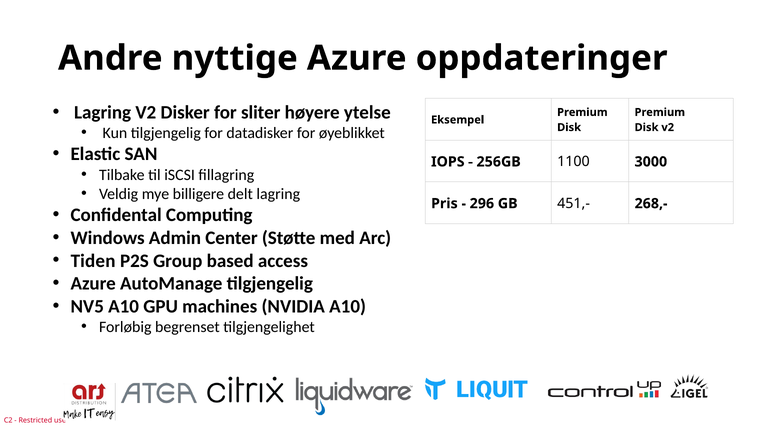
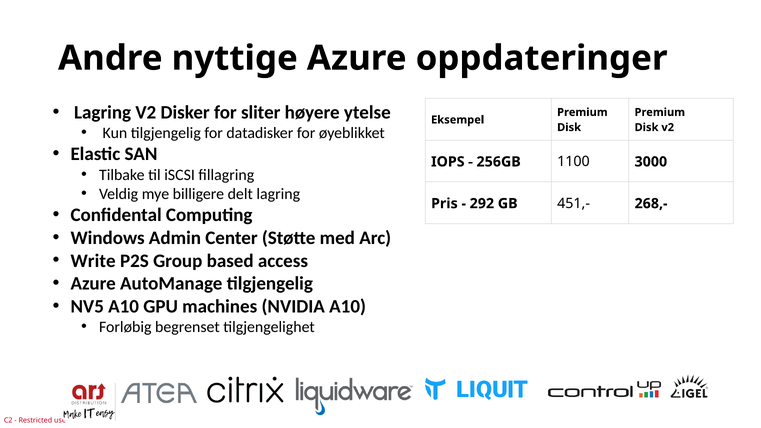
296: 296 -> 292 (482, 204)
Tiden: Tiden -> Write (93, 261)
